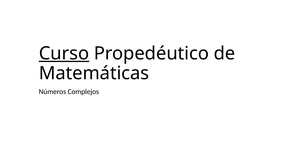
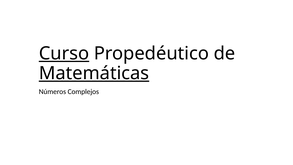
Matemáticas underline: none -> present (94, 73)
